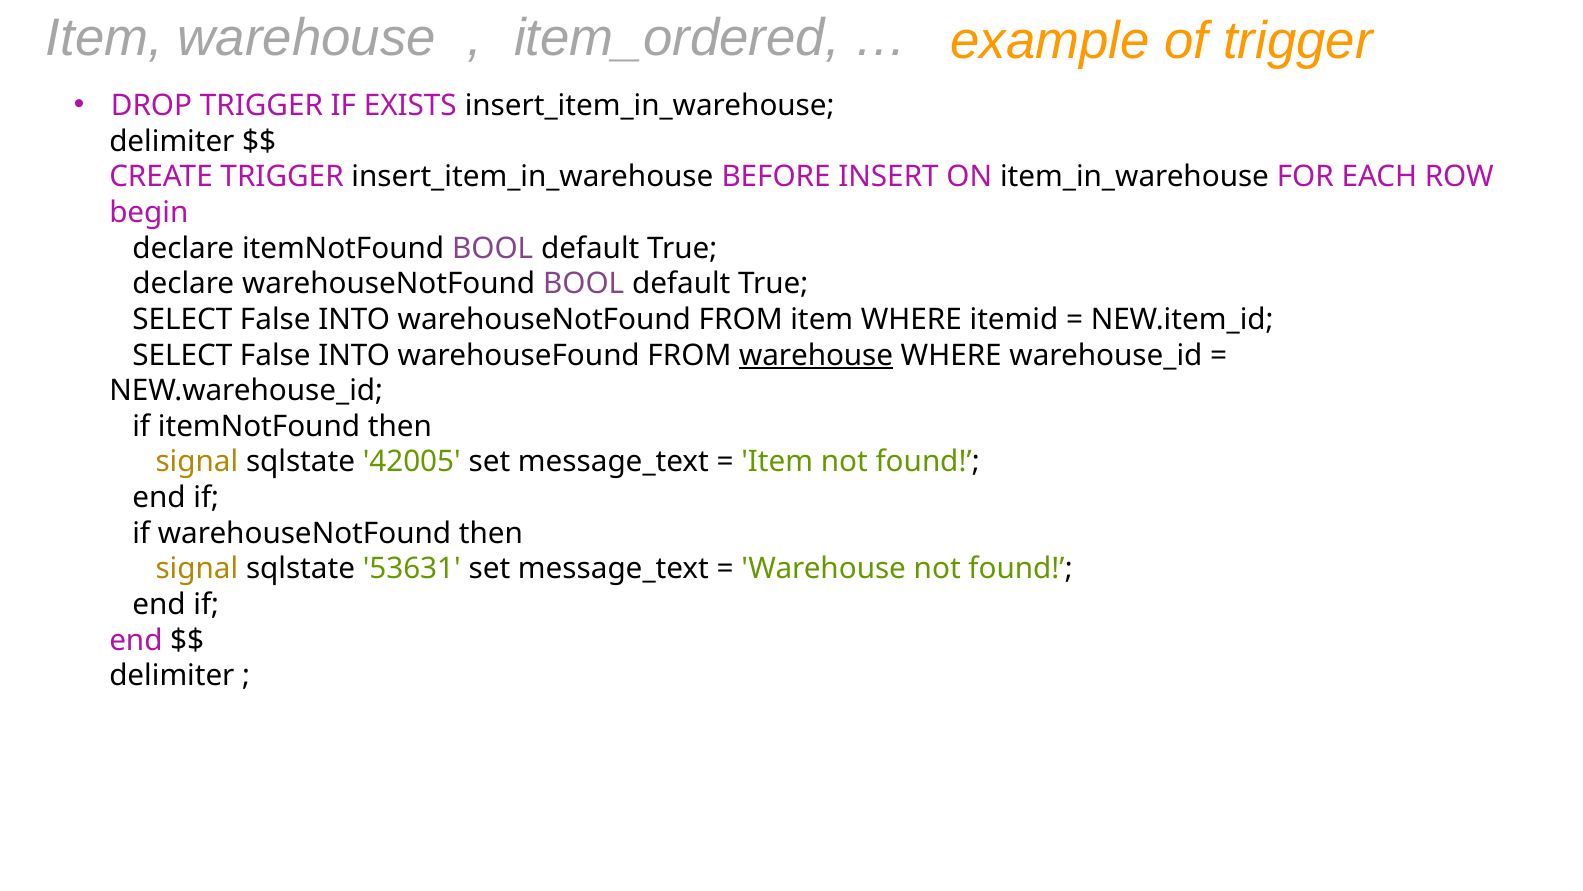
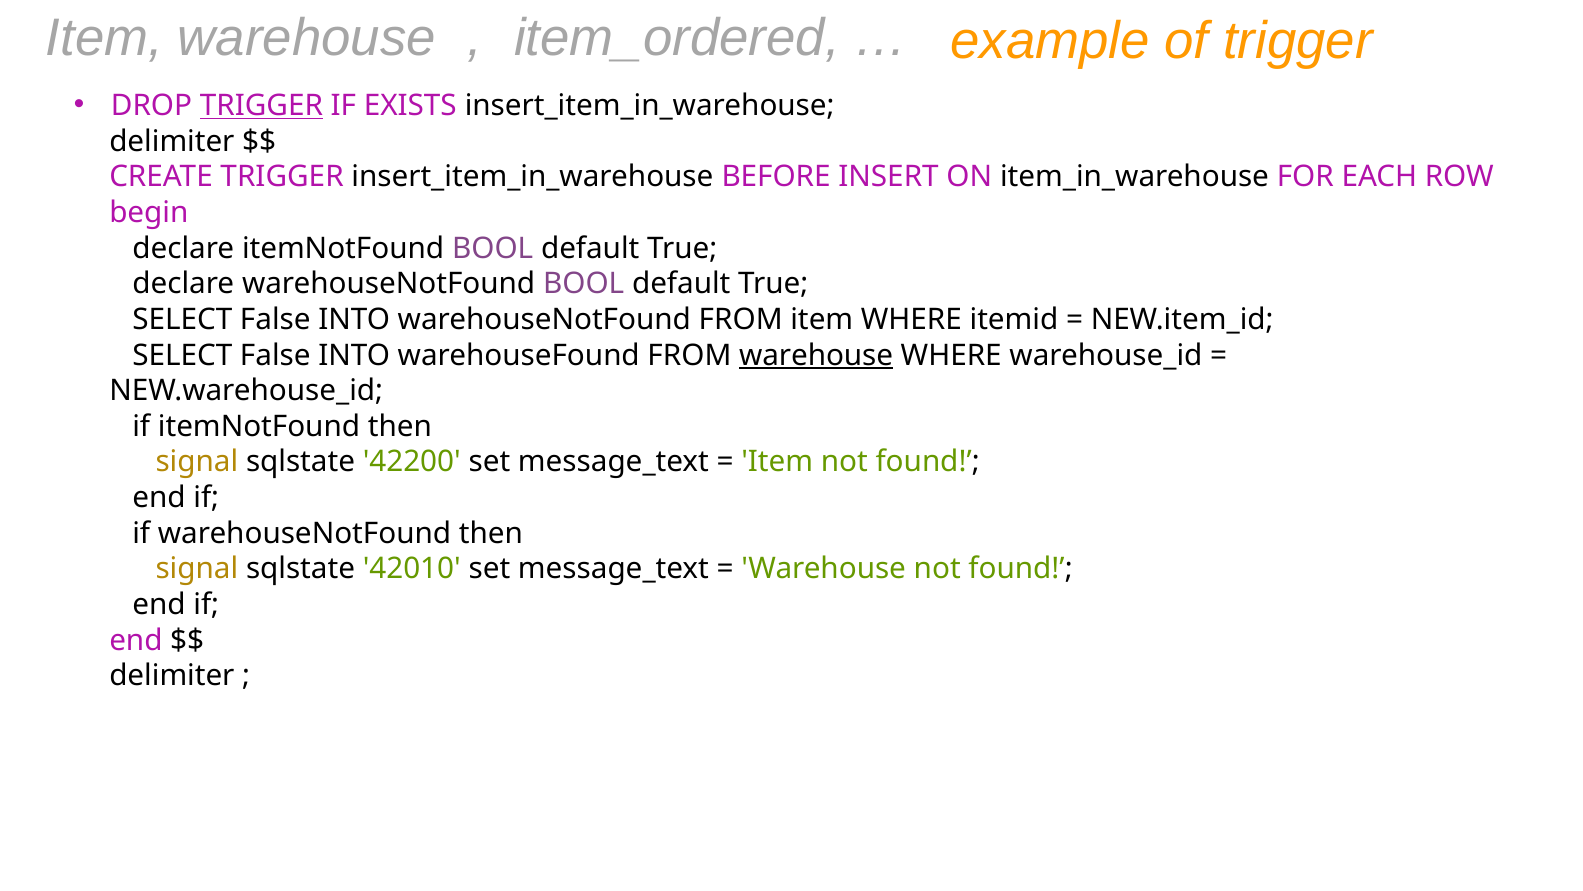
TRIGGER underline: none -> present (261, 106)
42005: 42005 -> 42200 (412, 462)
53631: 53631 -> 42010 (412, 569)
